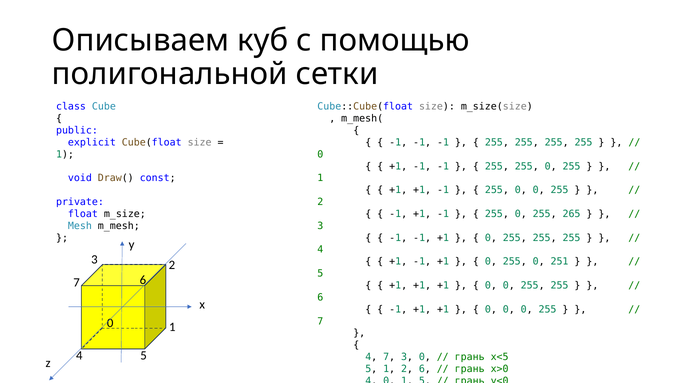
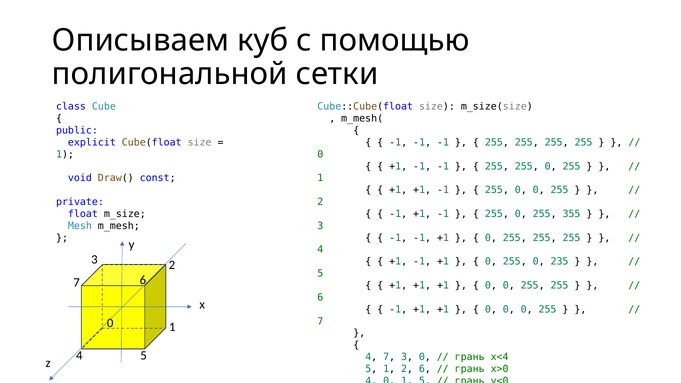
265: 265 -> 355 (572, 214)
251: 251 -> 235 (560, 262)
x<5: x<5 -> x<4 (500, 357)
